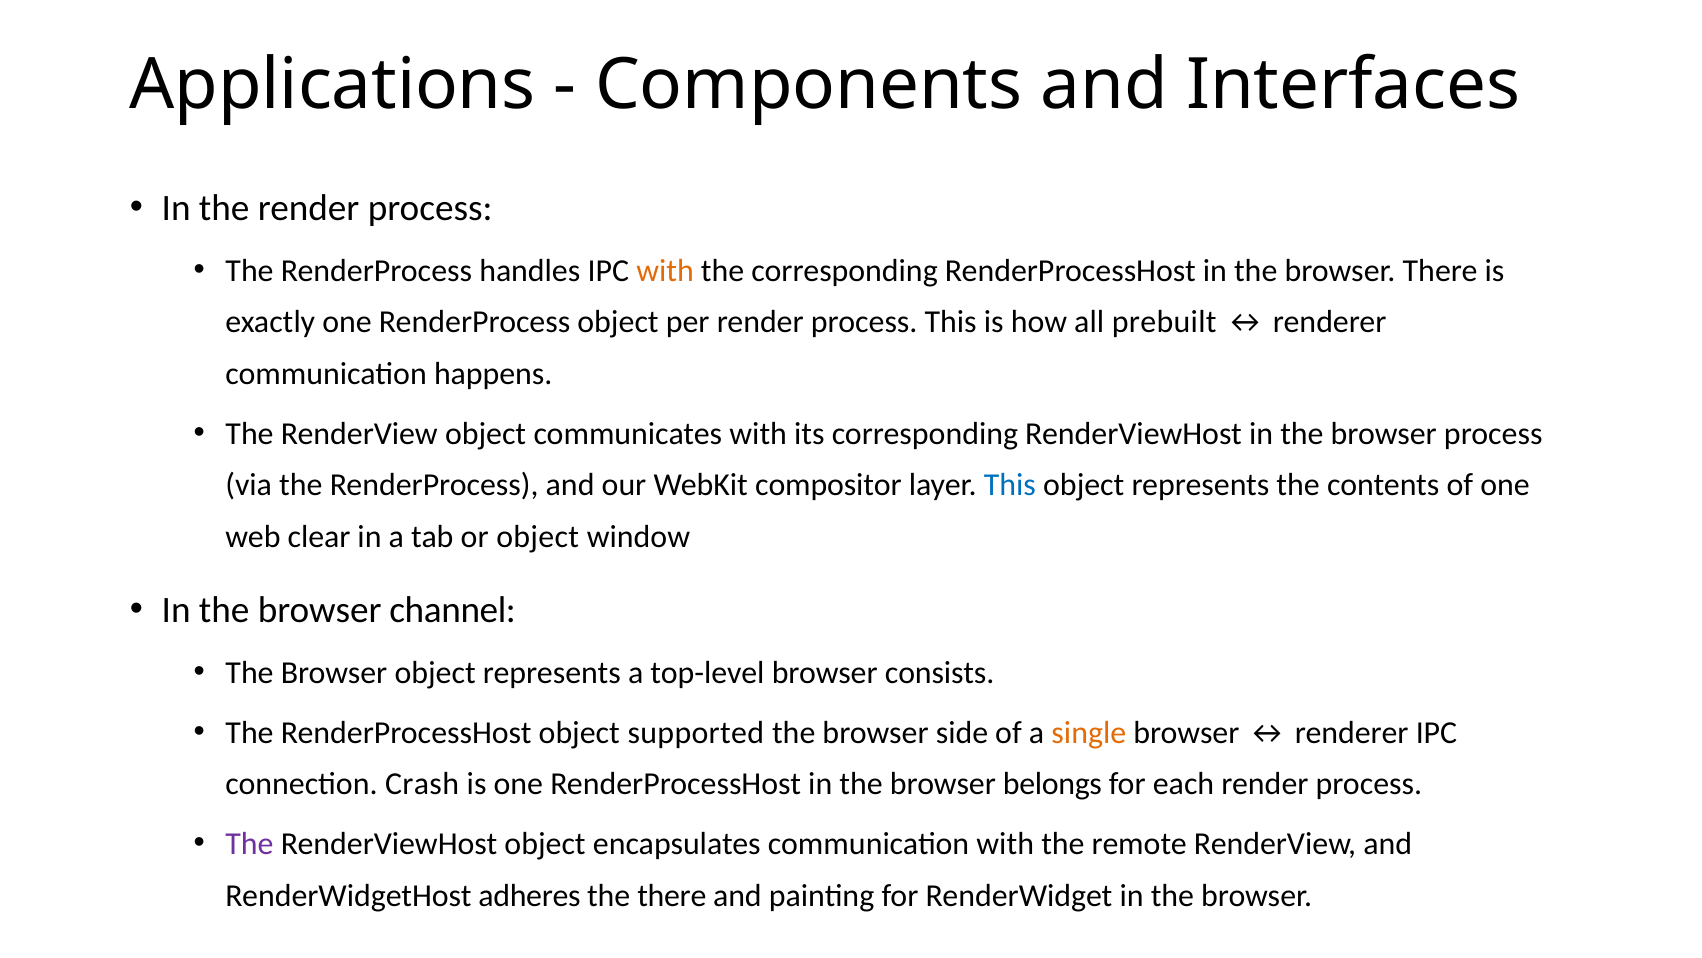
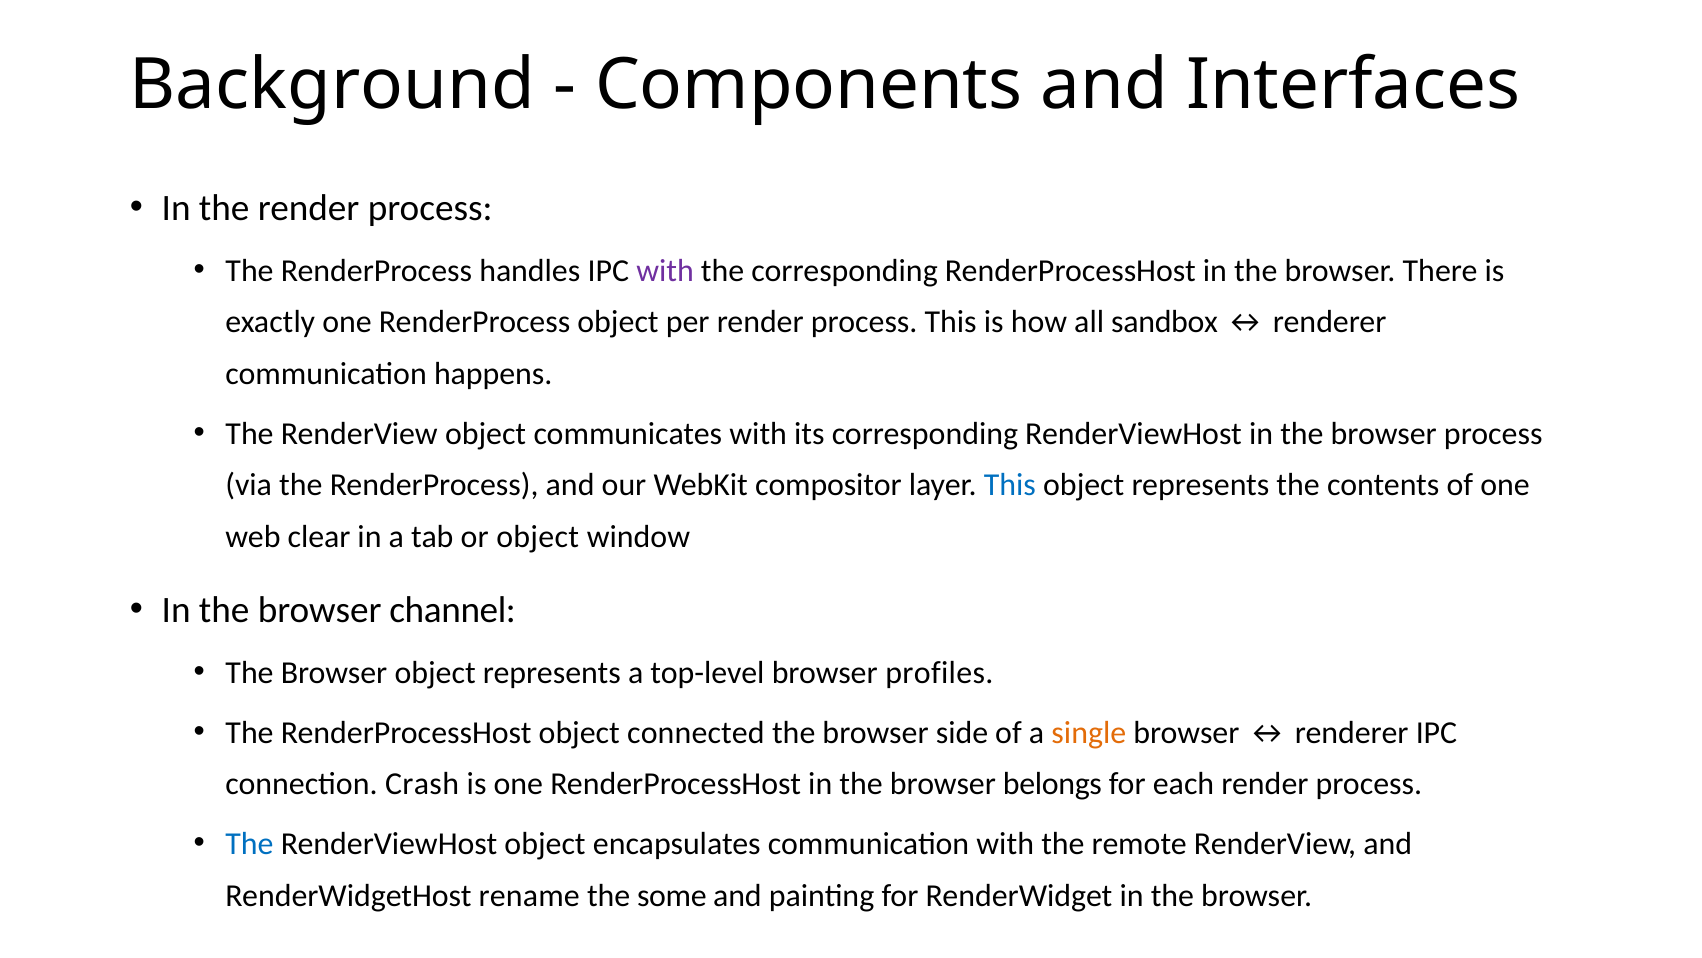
Applications: Applications -> Background (333, 85)
with colour: orange -> purple (665, 271)
prebuilt: prebuilt -> sandbox (1165, 322)
consists: consists -> profiles (939, 673)
supported: supported -> connected (696, 732)
The colour: purple -> blue (250, 844)
adheres: adheres -> rename (529, 895)
the there: there -> some (672, 895)
